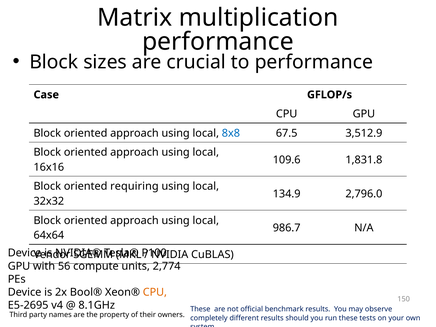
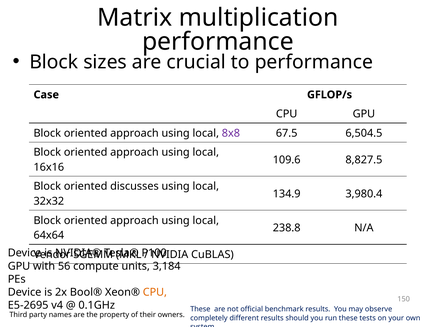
8x8 colour: blue -> purple (231, 133)
3,512.9: 3,512.9 -> 6,504.5 (364, 133)
1,831.8: 1,831.8 -> 8,827.5 (364, 160)
requiring: requiring -> discusses (134, 186)
2,796.0: 2,796.0 -> 3,980.4 (364, 194)
986.7: 986.7 -> 238.8 (287, 228)
2,774: 2,774 -> 3,184 (167, 266)
8.1GHz: 8.1GHz -> 0.1GHz (97, 305)
